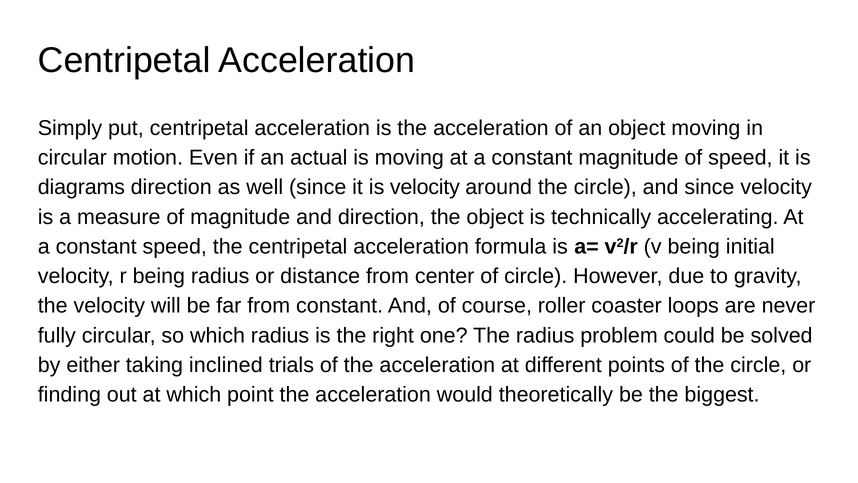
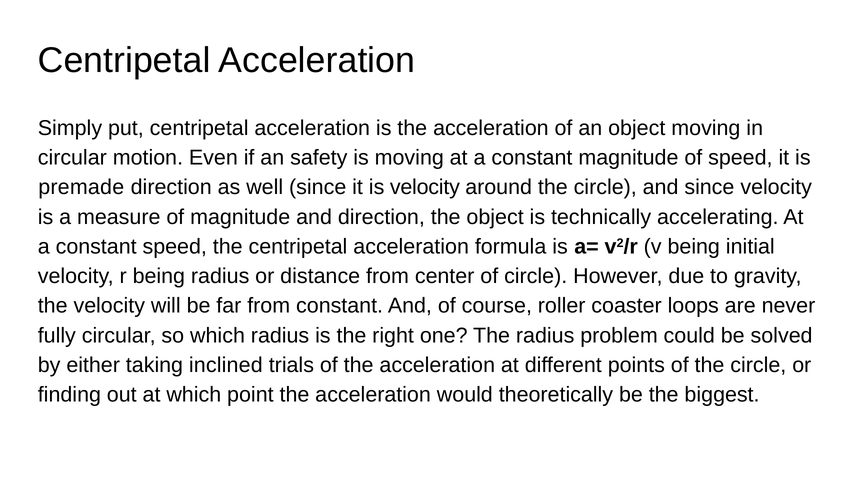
actual: actual -> safety (319, 158)
diagrams: diagrams -> premade (81, 187)
